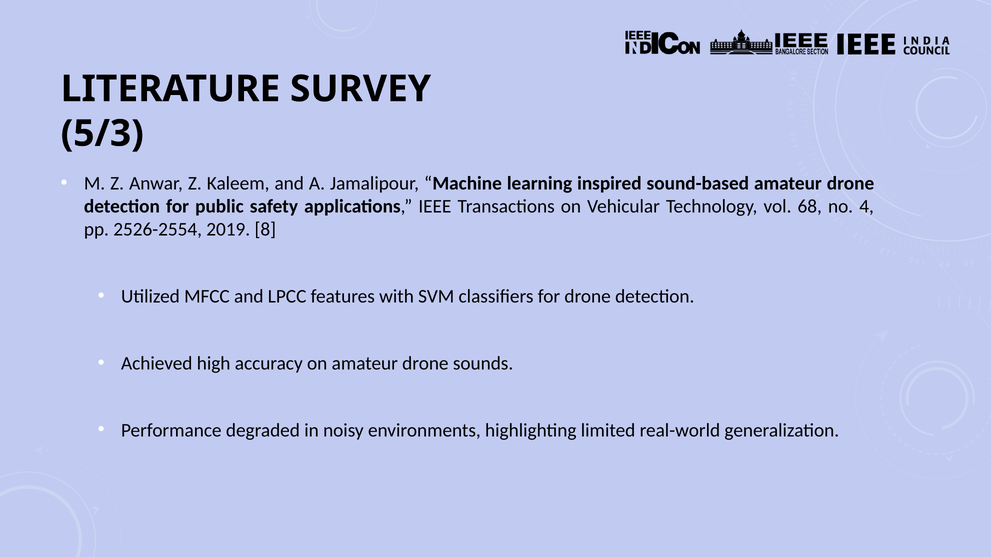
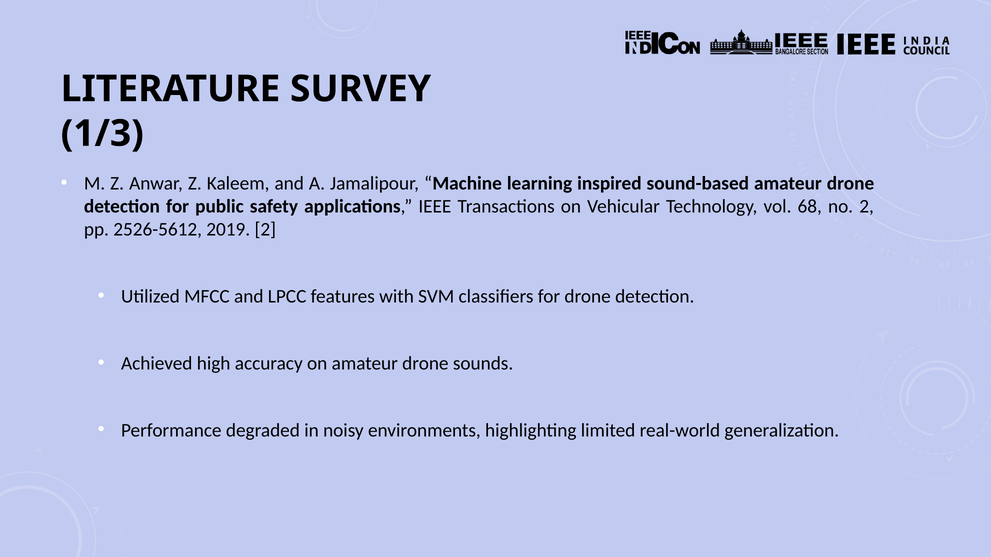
5/3: 5/3 -> 1/3 (102, 134)
no 4: 4 -> 2 (867, 207)
2526-2554: 2526-2554 -> 2526-5612 (158, 230)
2019 8: 8 -> 2 (265, 230)
